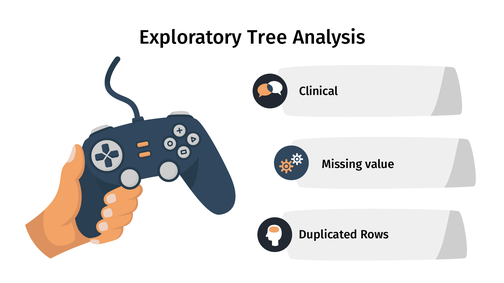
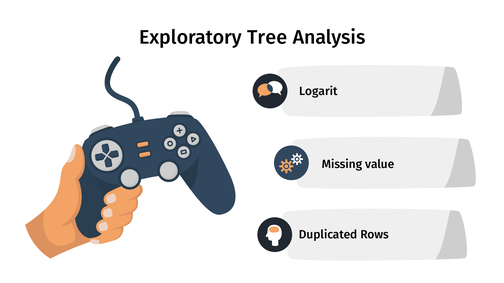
Clinical: Clinical -> Logarit (318, 92)
